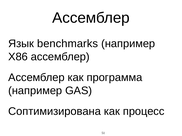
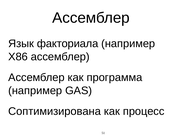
benchmarks: benchmarks -> факториала (68, 44)
